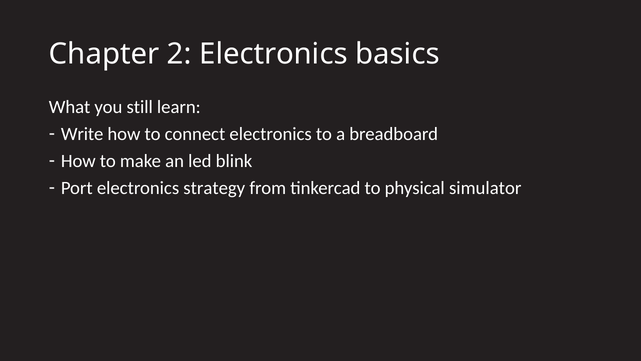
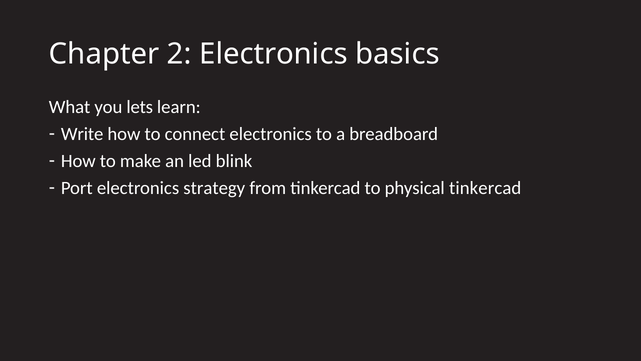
still: still -> lets (140, 107)
physical simulator: simulator -> tinkercad (485, 188)
